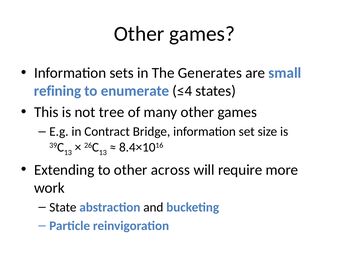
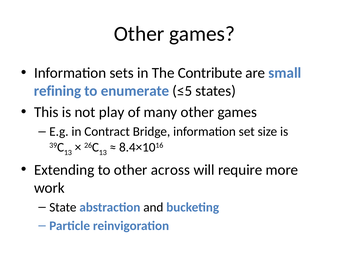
Generates: Generates -> Contribute (210, 73)
≤4: ≤4 -> ≤5 (182, 91)
tree: tree -> play (112, 112)
